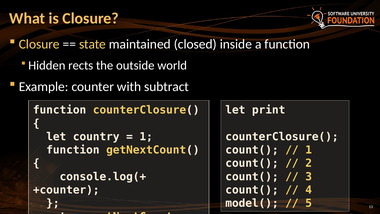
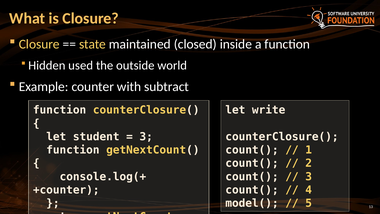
rects: rects -> used (81, 65)
print: print -> write (269, 110)
country: country -> student (96, 137)
1: 1 -> 3 (146, 137)
